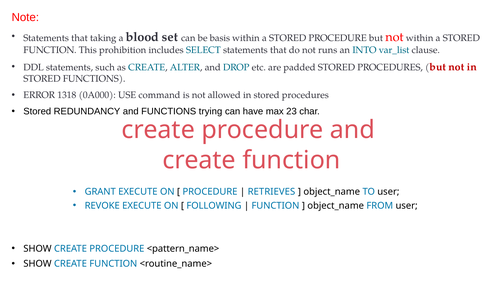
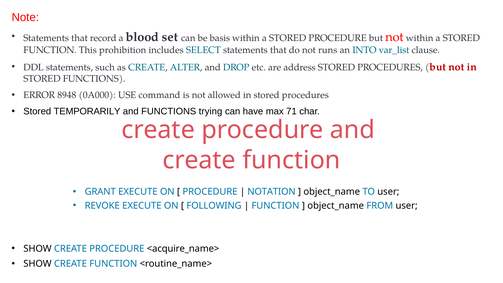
taking: taking -> record (103, 38)
padded: padded -> address (300, 67)
1318: 1318 -> 8948 (67, 95)
REDUNDANCY: REDUNDANCY -> TEMPORARILY (87, 111)
23: 23 -> 71 (292, 111)
RETRIEVES: RETRIEVES -> NOTATION (272, 192)
<pattern_name>: <pattern_name> -> <acquire_name> (183, 249)
